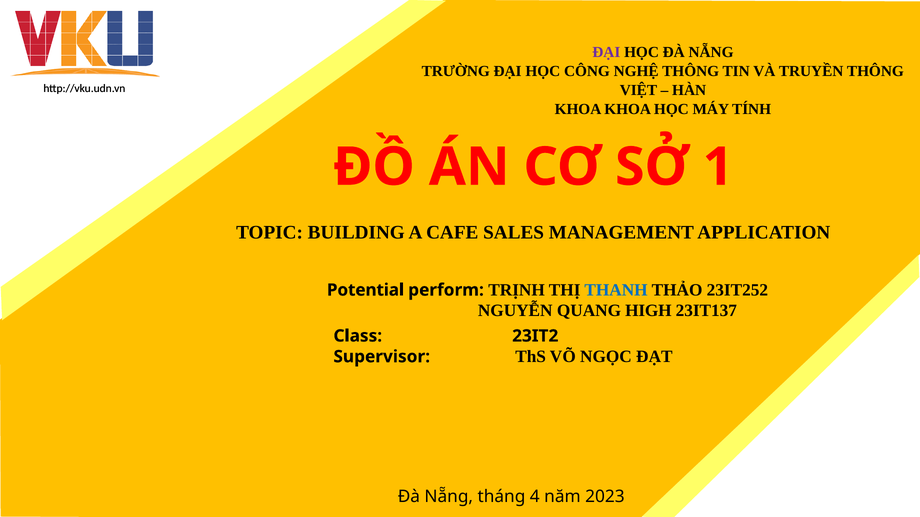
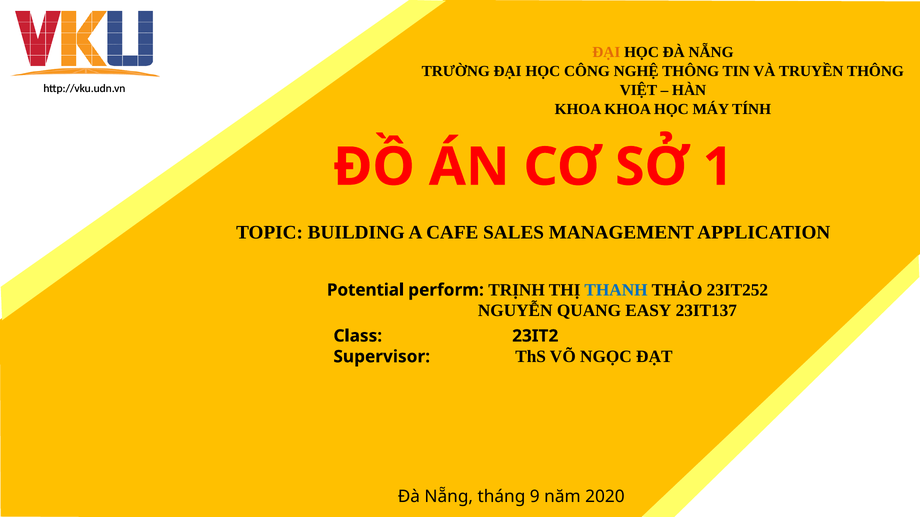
ĐẠI colour: purple -> orange (606, 52)
HIGH: HIGH -> EASY (648, 311)
4: 4 -> 9 (535, 497)
2023: 2023 -> 2020 (605, 497)
